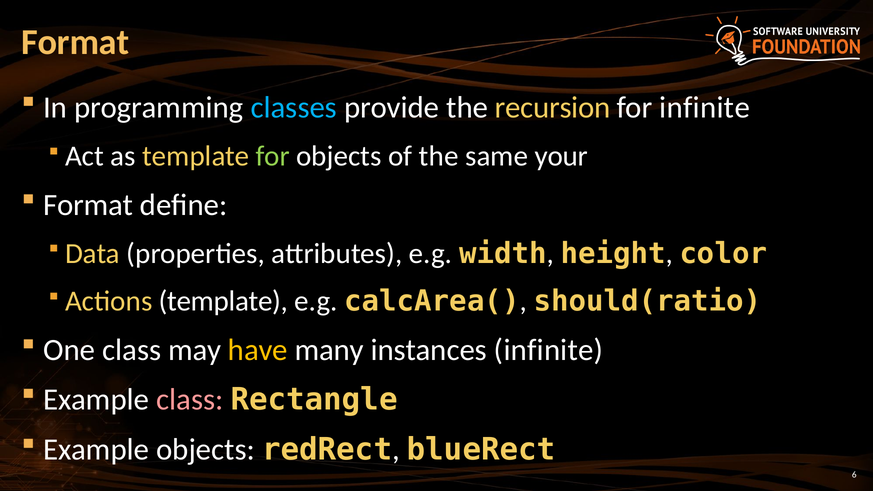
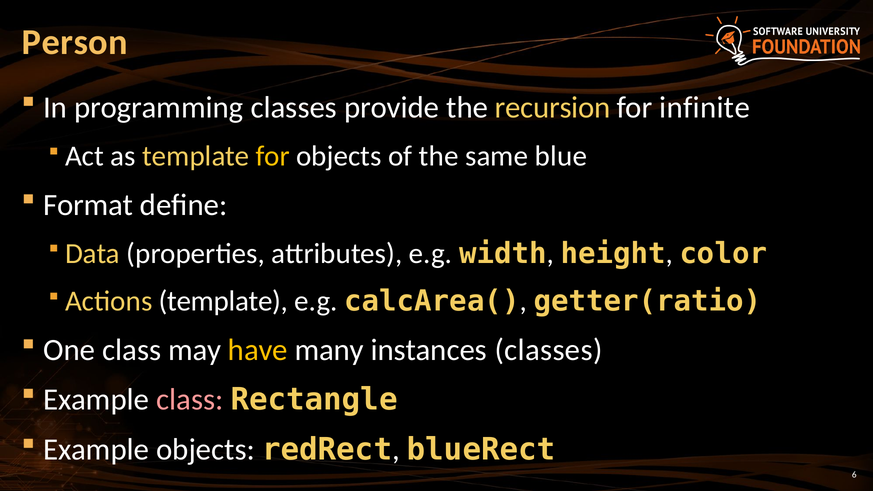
Format: Format -> Person (75, 42)
classes colour: light blue -> white (294, 108)
for colour: light green -> yellow (273, 156)
your: your -> blue (561, 156)
should(ratio: should(ratio -> getter(ratio (647, 301)
instances infinite: infinite -> classes (548, 350)
